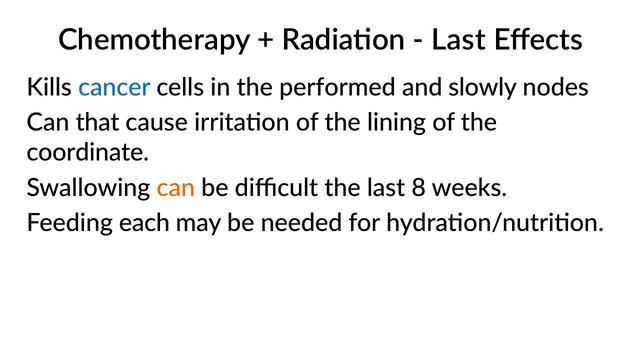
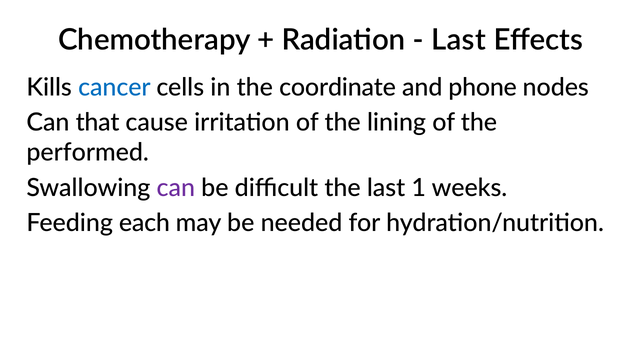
performed: performed -> coordinate (338, 88)
slowly: slowly -> phone (483, 88)
coordinate: coordinate -> performed (88, 153)
can colour: orange -> purple (176, 188)
8: 8 -> 1 (419, 188)
